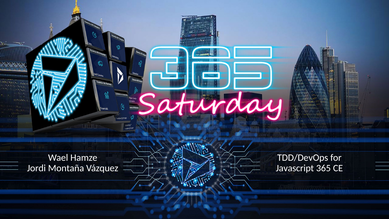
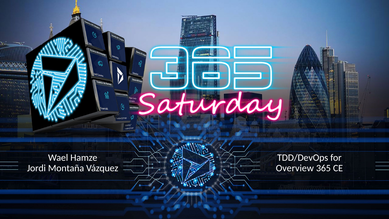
Javascript: Javascript -> Overview (295, 168)
